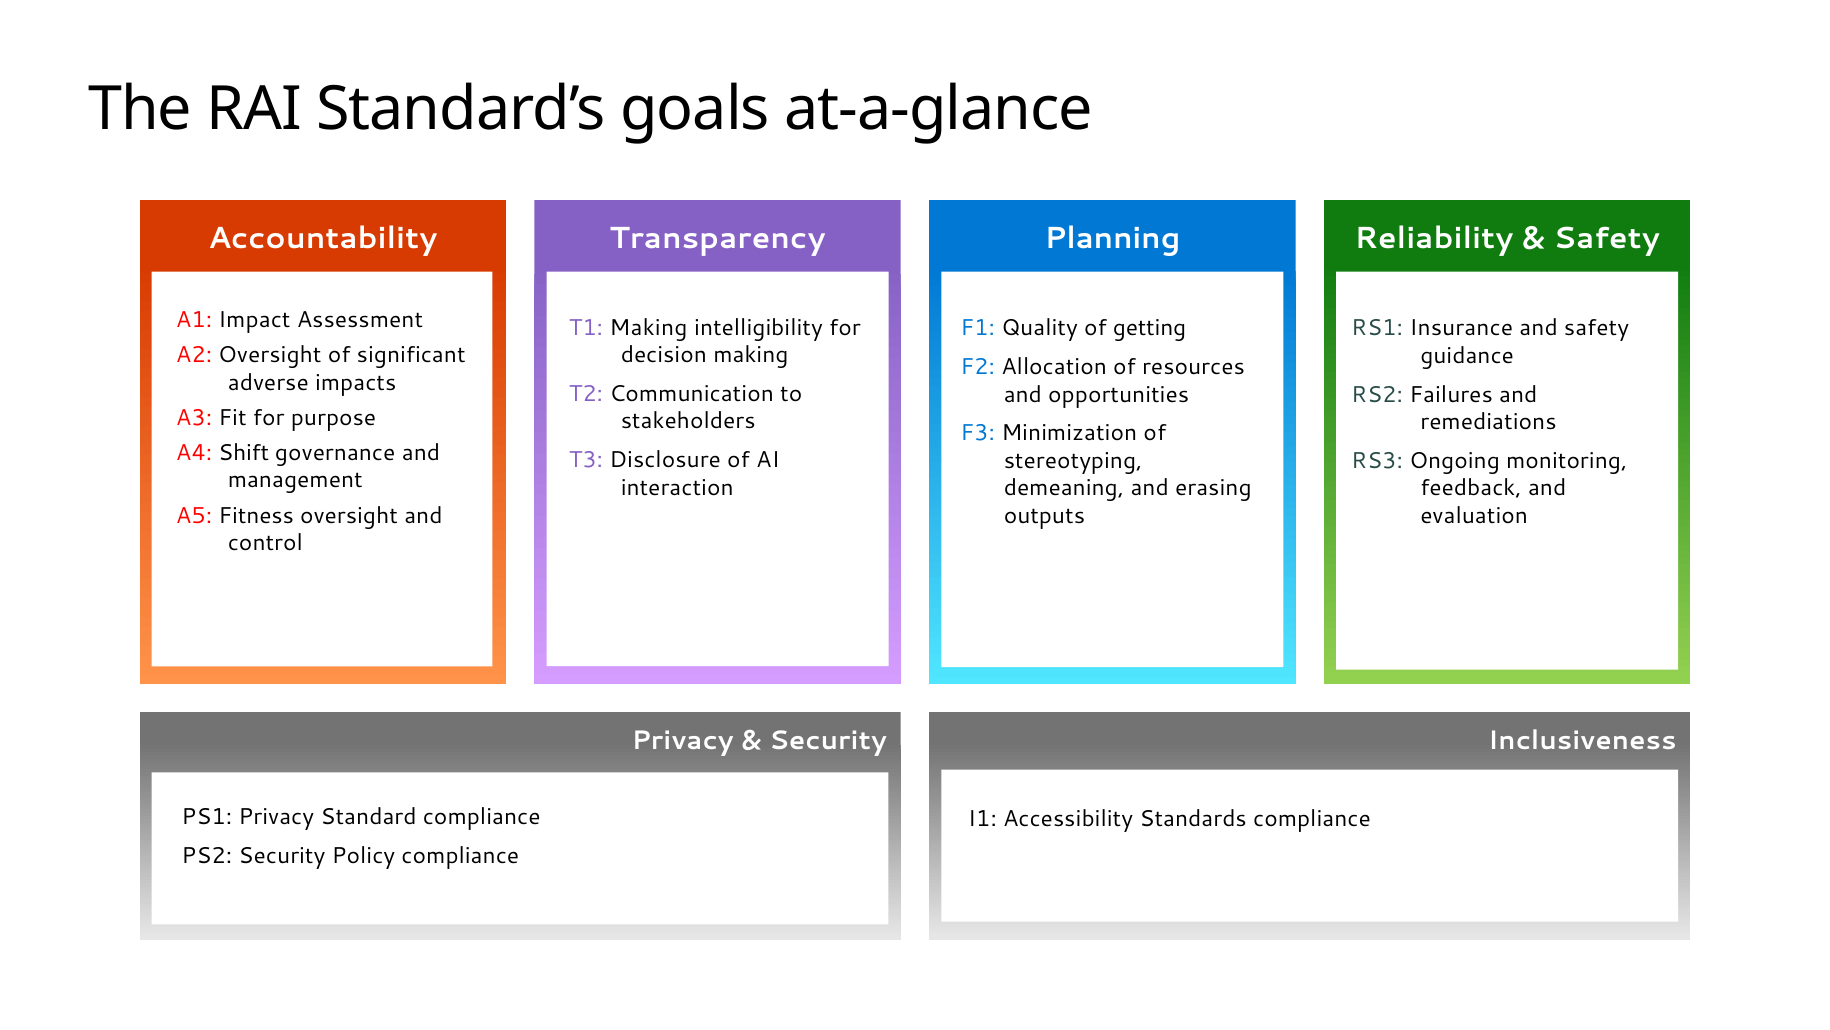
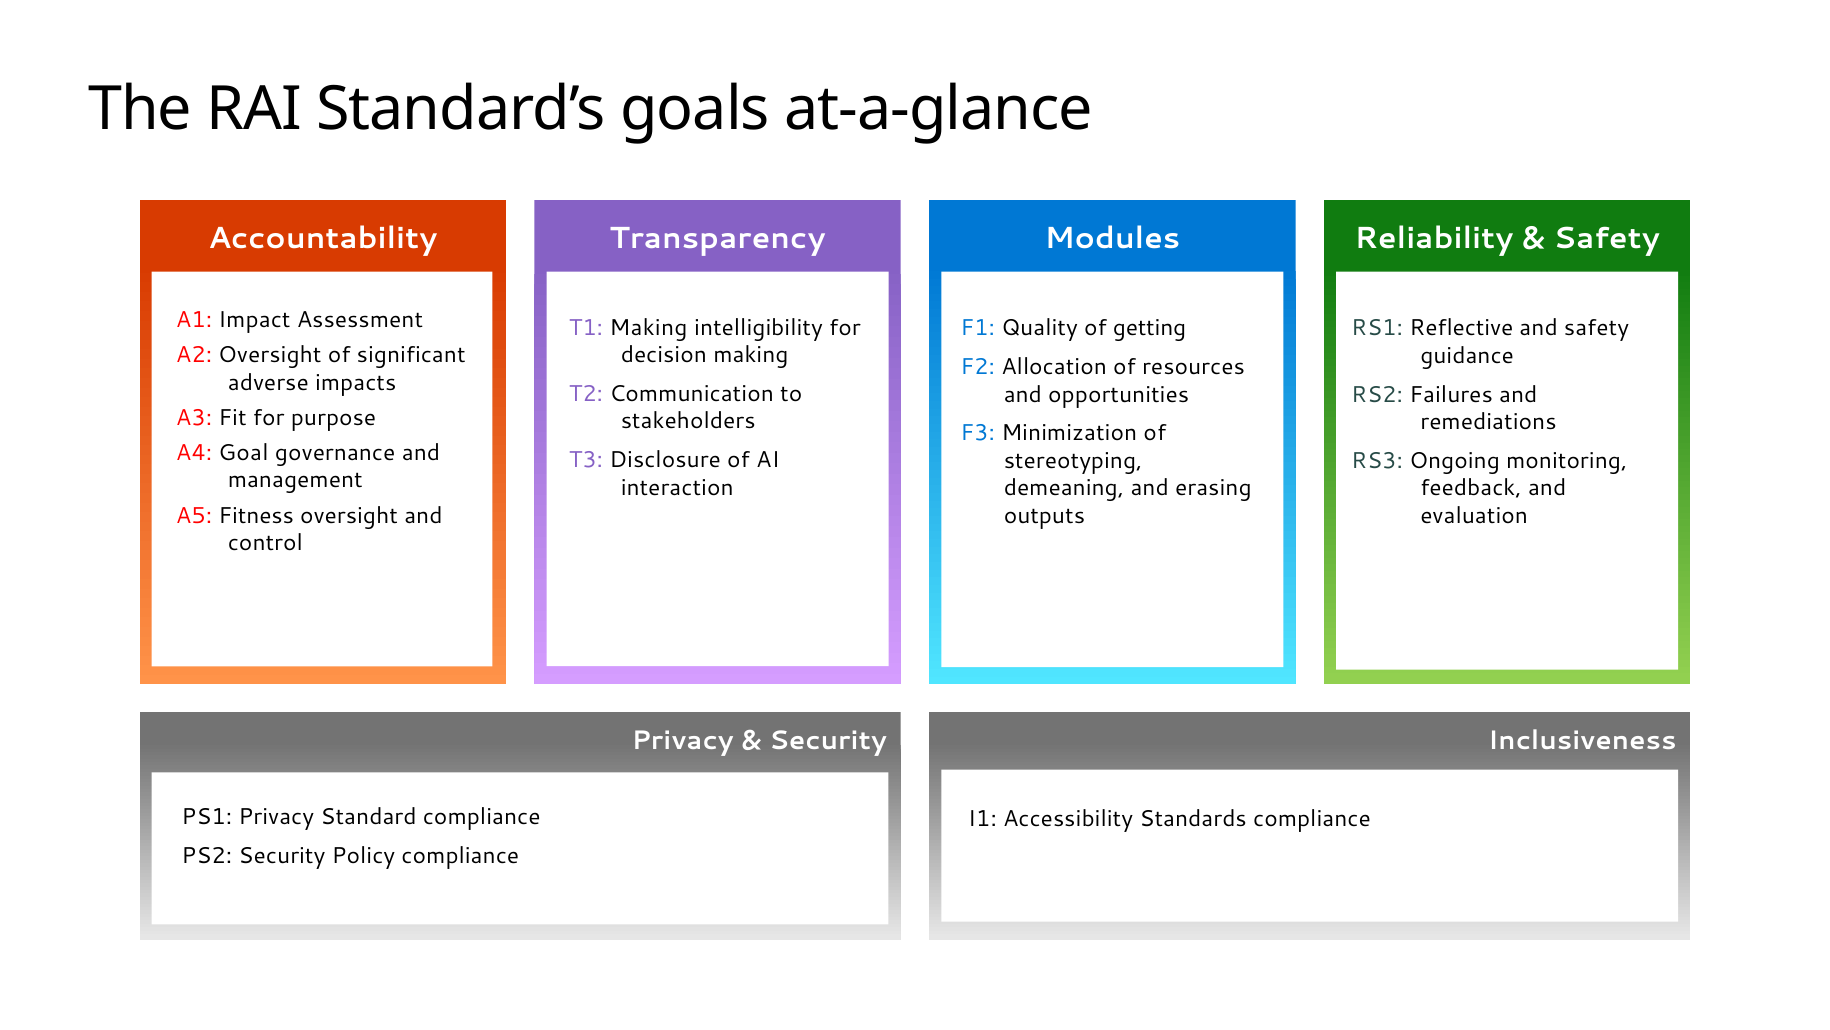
Planning: Planning -> Modules (1112, 238)
Insurance: Insurance -> Reflective (1461, 328)
Shift: Shift -> Goal (244, 453)
